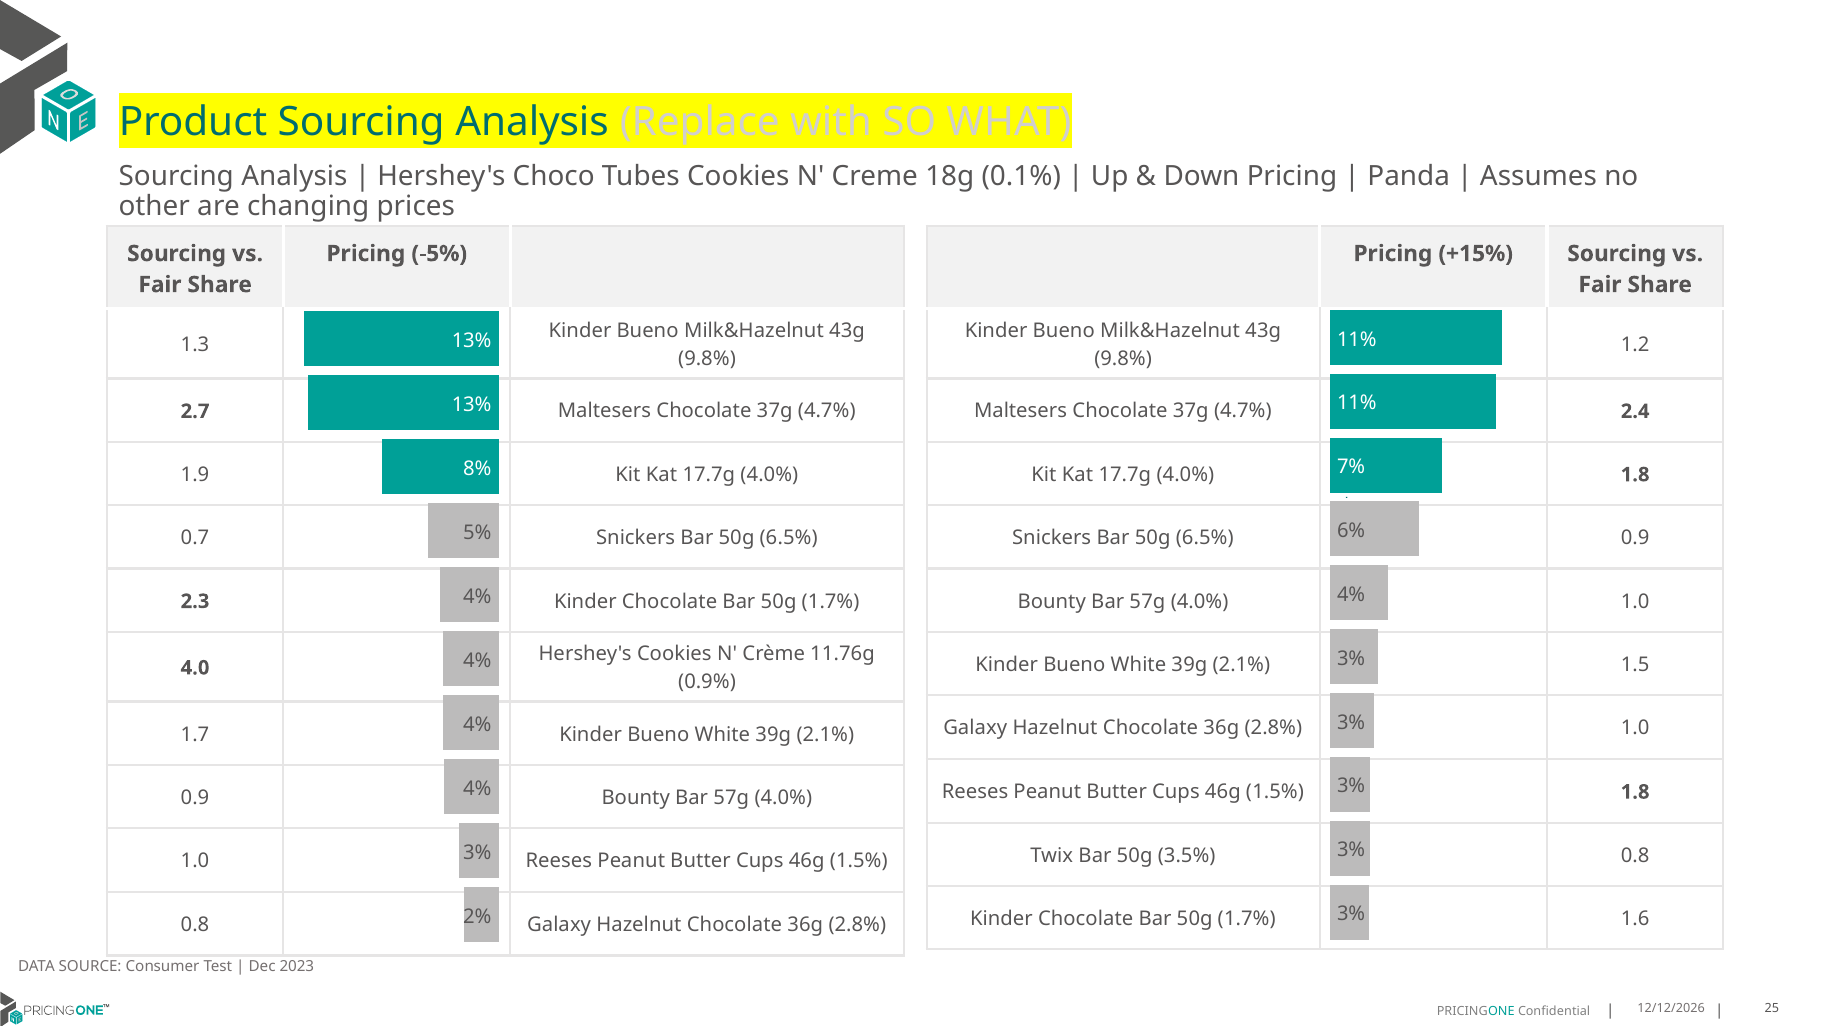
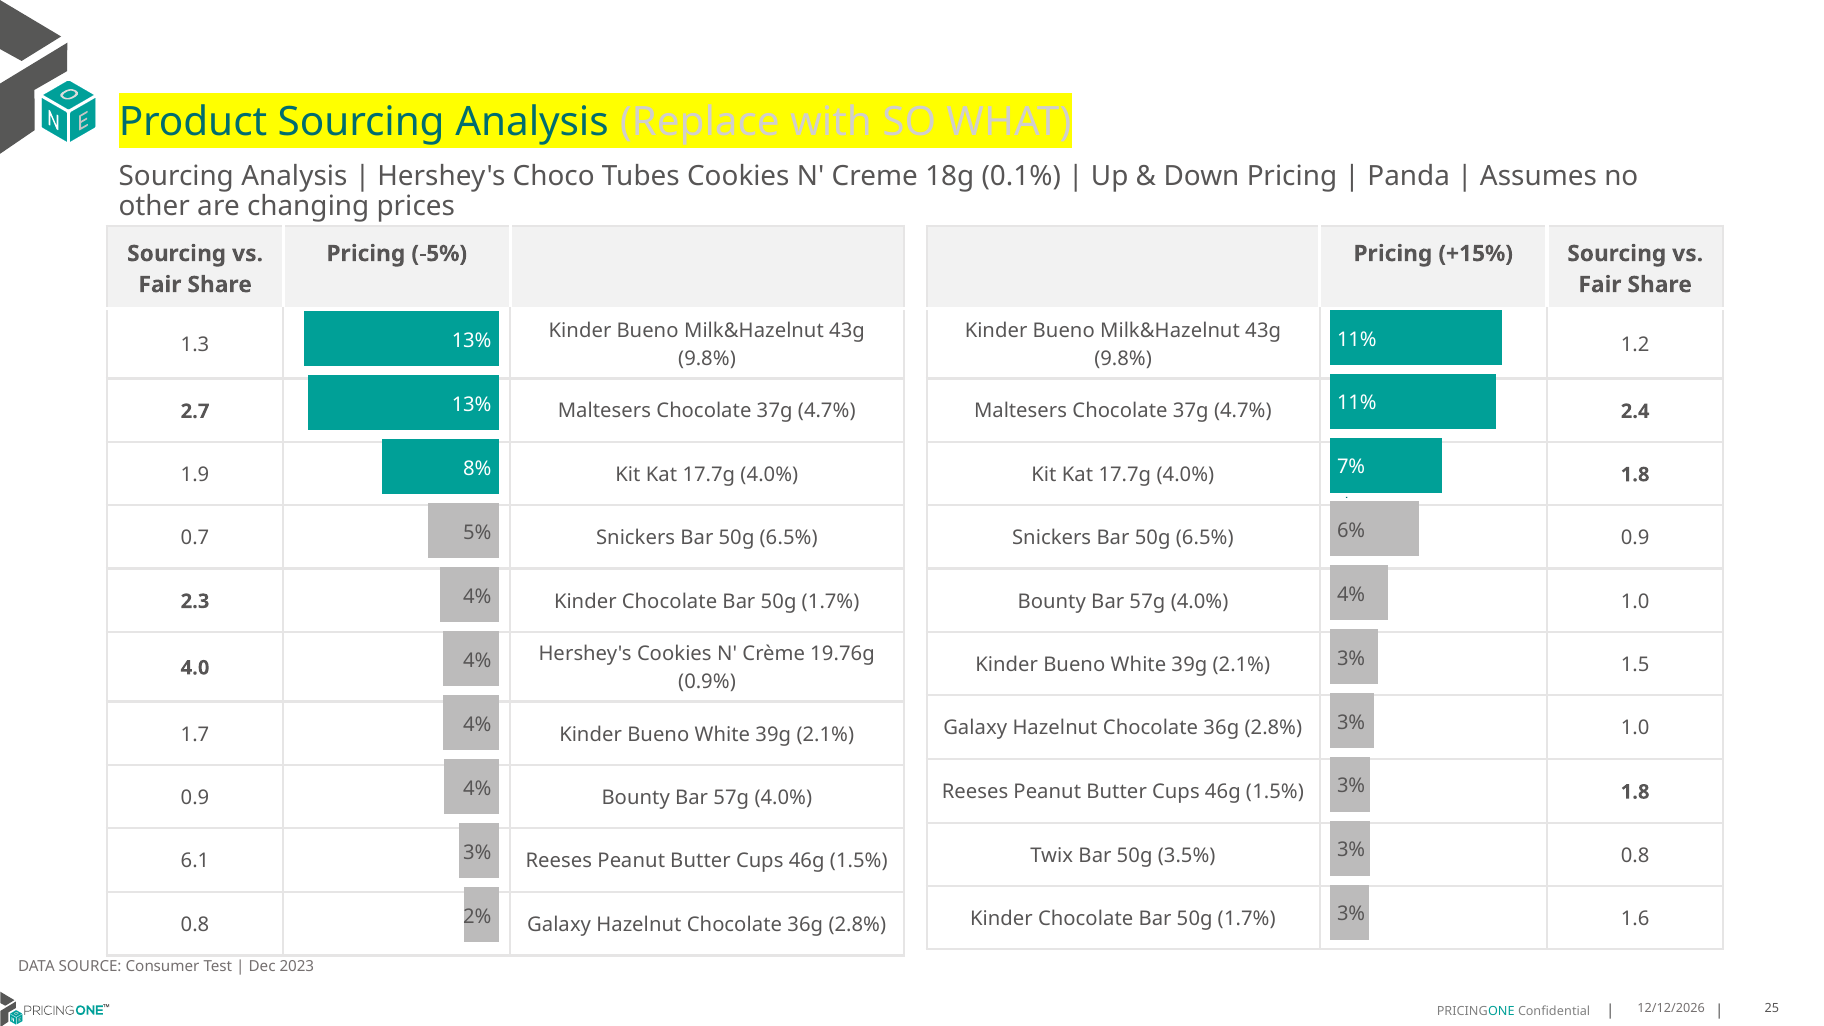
11.76g: 11.76g -> 19.76g (843, 654)
1.0: 1.0 -> 6.1 (195, 861)
